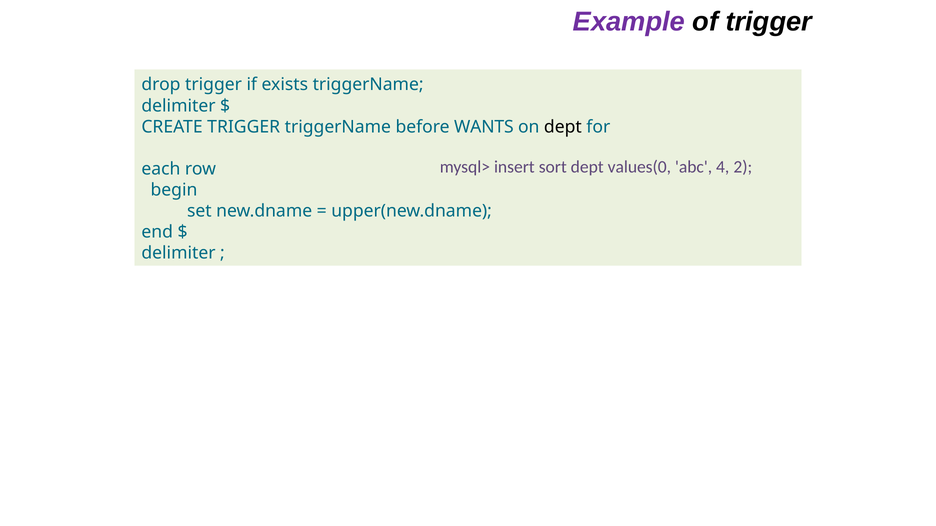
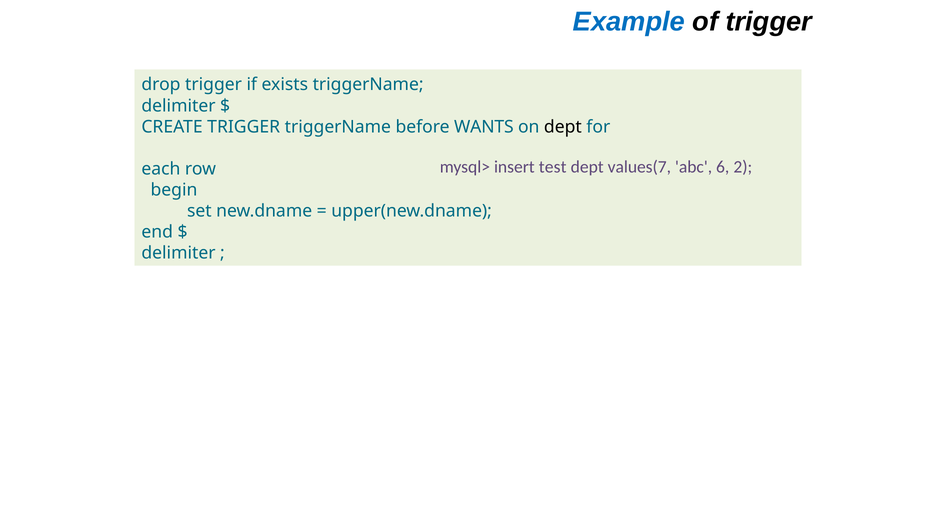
Example colour: purple -> blue (629, 22)
sort: sort -> test (553, 167)
values(0: values(0 -> values(7 (639, 167)
4: 4 -> 6 (723, 167)
